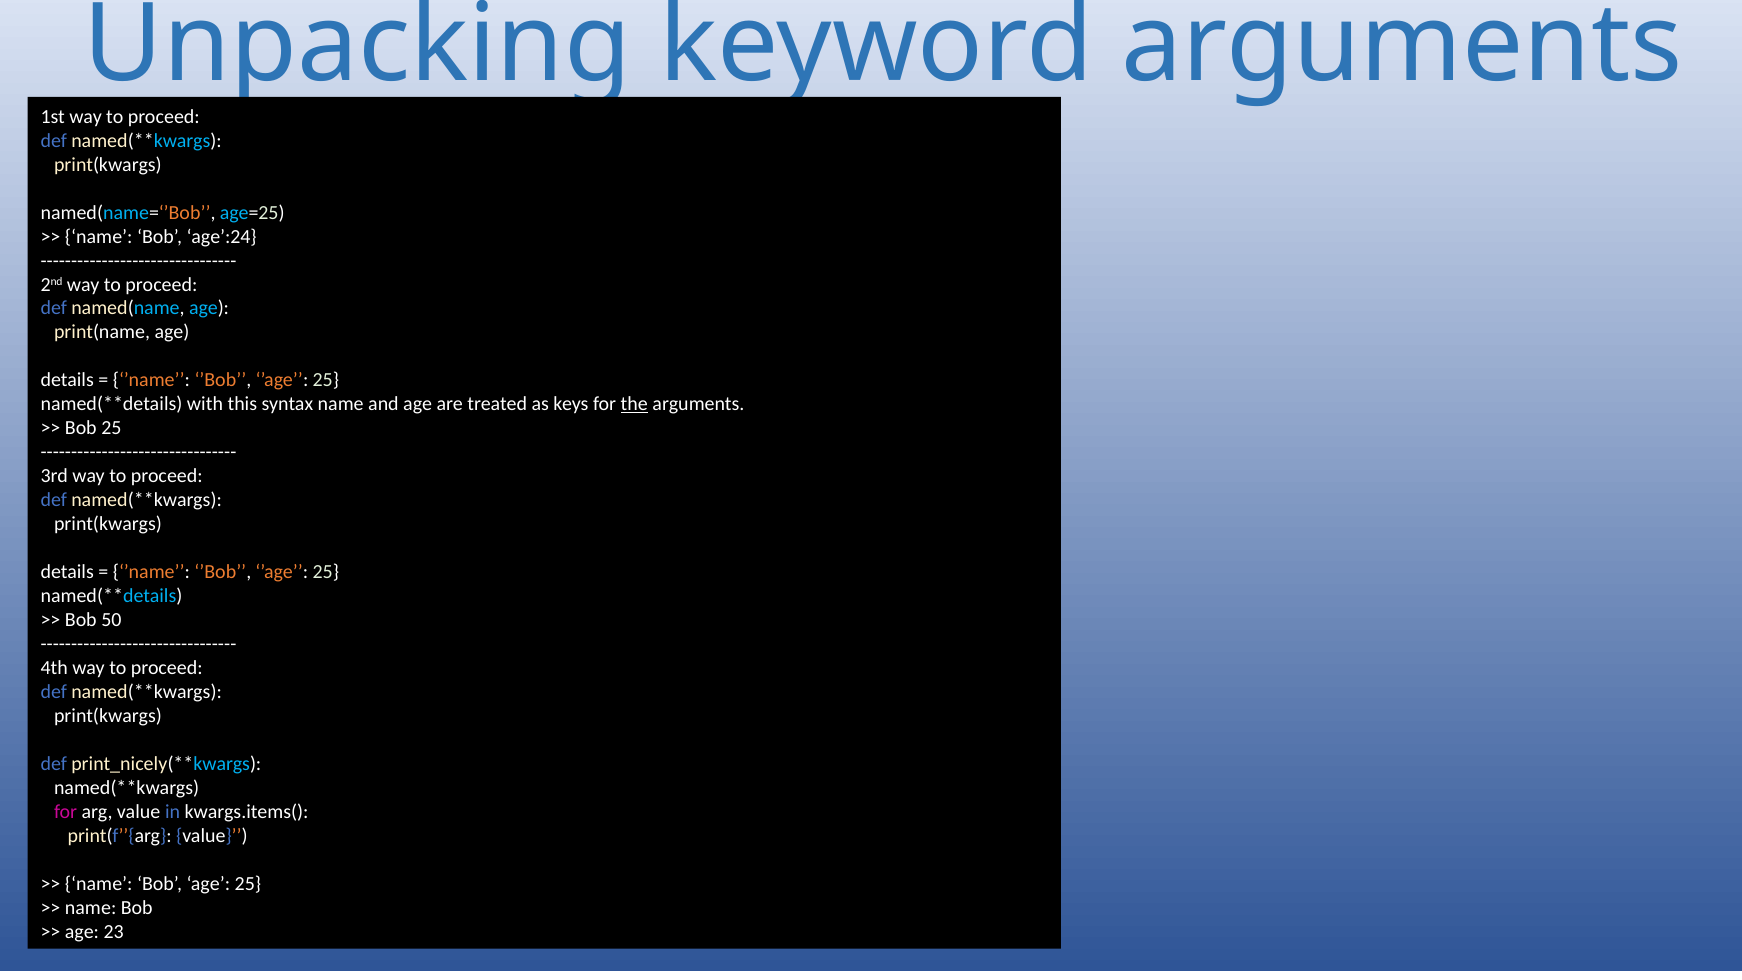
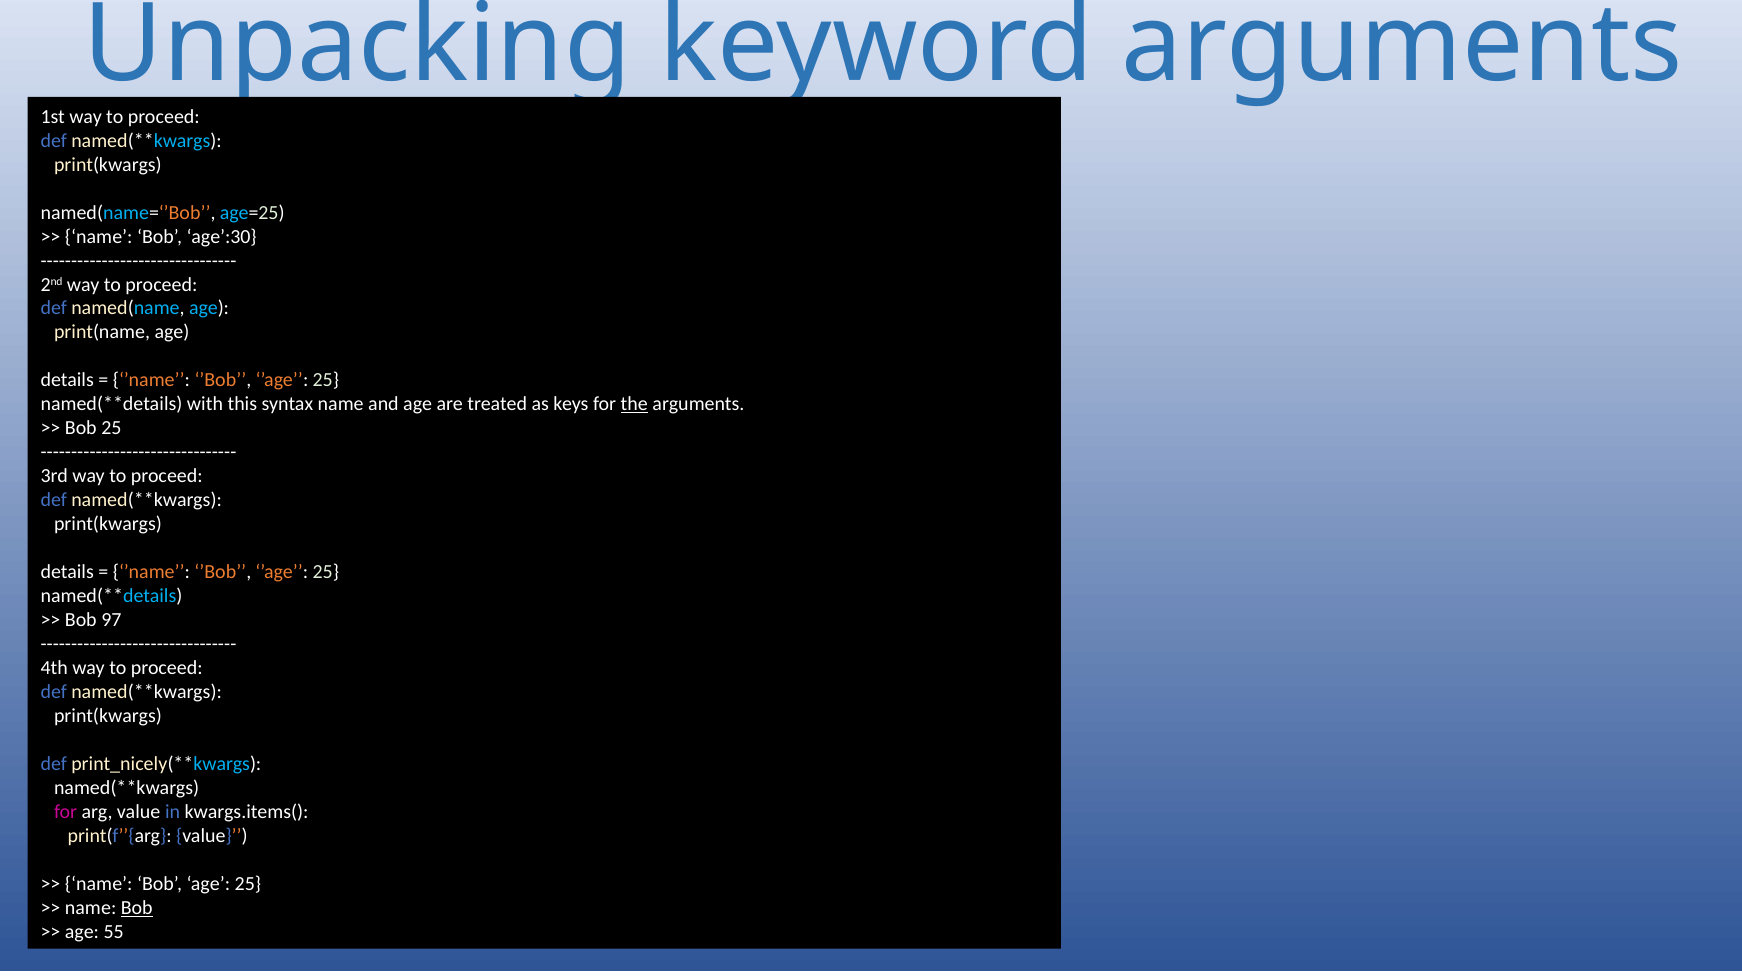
age’:24: age’:24 -> age’:30 (222, 236)
50: 50 -> 97 (111, 620)
Bob underline: none -> present (137, 908)
23: 23 -> 55 (114, 932)
